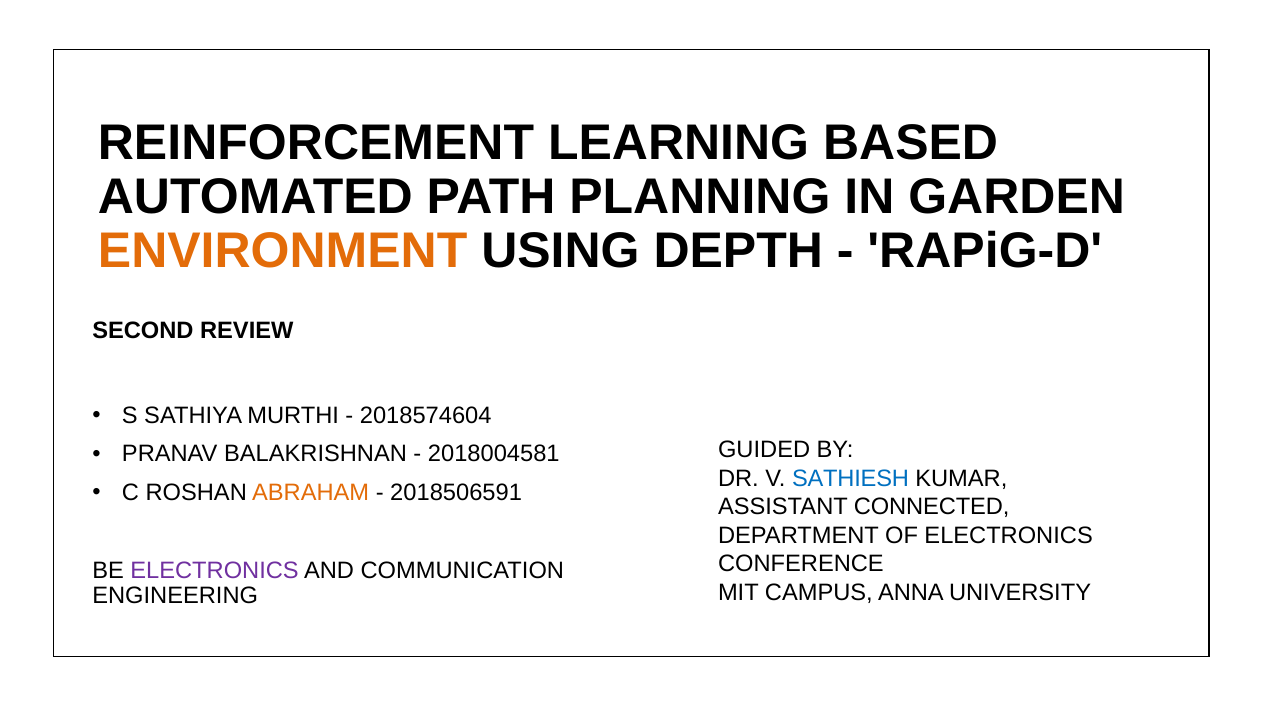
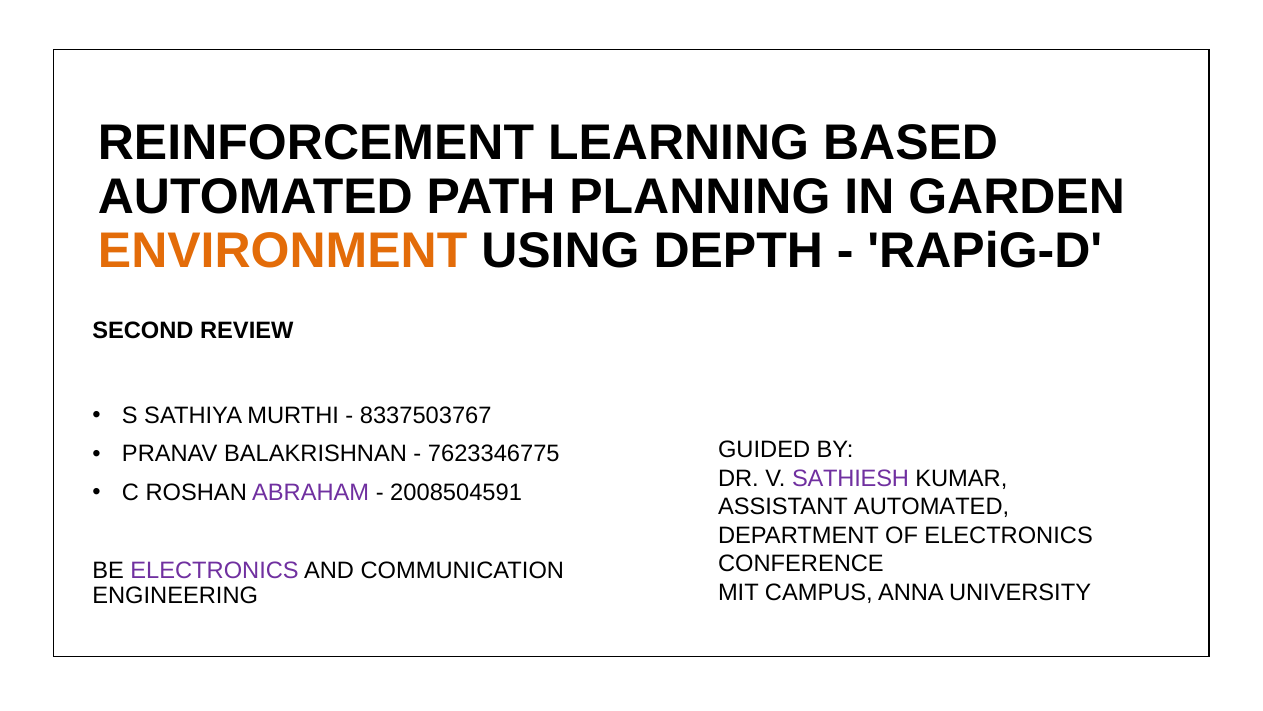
2018574604: 2018574604 -> 8337503767 (426, 415)
2018004581: 2018004581 -> 7623346775 (494, 454)
SATHIESH colour: blue -> purple (851, 478)
ABRAHAM colour: orange -> purple (311, 493)
2018506591: 2018506591 -> 2008504591 (456, 493)
ASSISTANT CONNECTED: CONNECTED -> AUTOMATED (932, 506)
